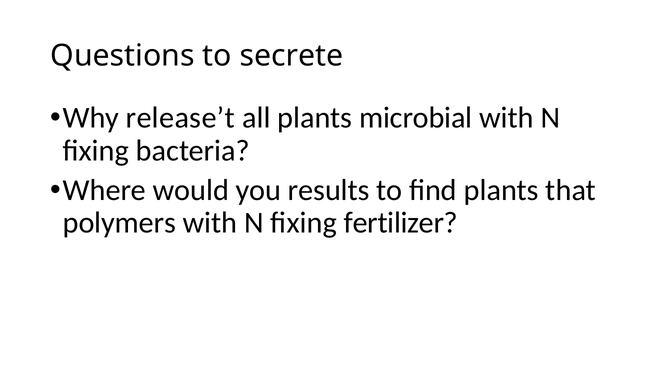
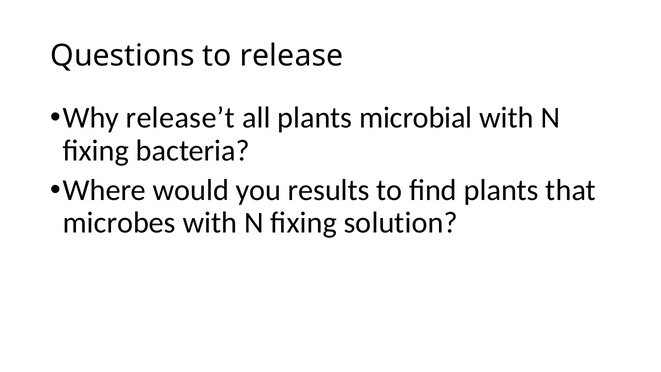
secrete: secrete -> release (291, 56)
polymers: polymers -> microbes (119, 223)
fertilizer: fertilizer -> solution (401, 223)
